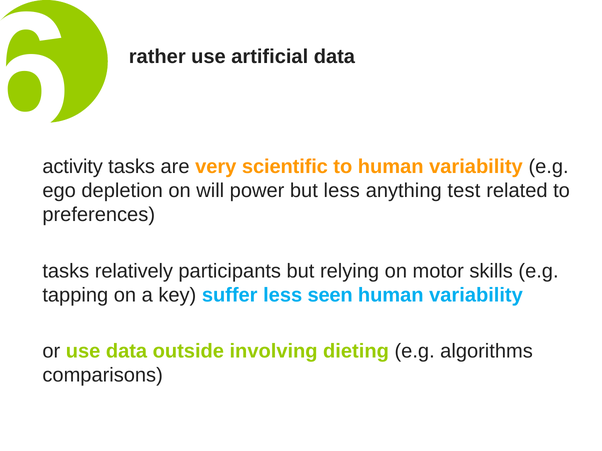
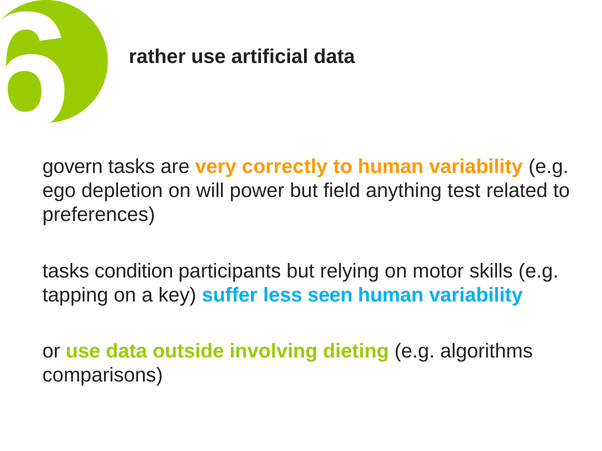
activity: activity -> govern (73, 167)
scientific: scientific -> correctly (285, 167)
but less: less -> field (342, 191)
relatively: relatively -> condition (134, 271)
